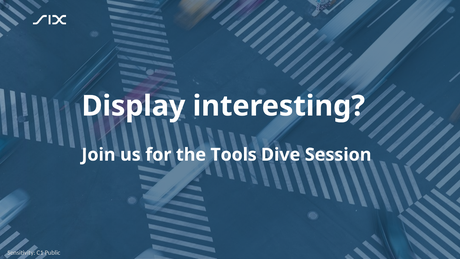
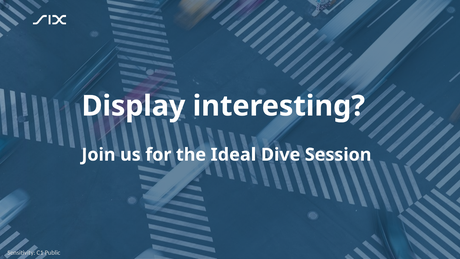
Tools: Tools -> Ideal (233, 155)
